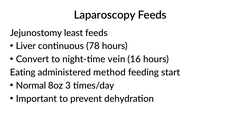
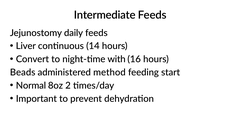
Laparoscopy: Laparoscopy -> Intermediate (105, 15)
least: least -> daily (74, 33)
78: 78 -> 14 (93, 46)
vein: vein -> with (117, 59)
Eating: Eating -> Beads (23, 72)
3: 3 -> 2 (68, 85)
